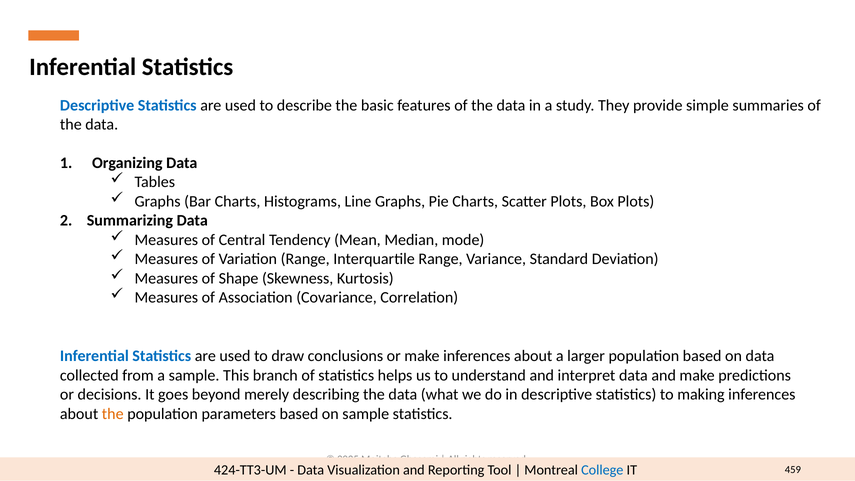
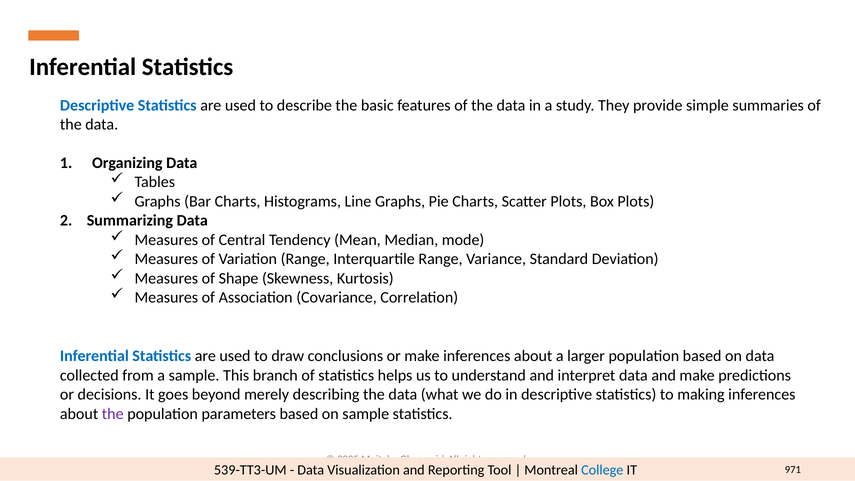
the colour: orange -> purple (113, 414)
424-TT3-UM: 424-TT3-UM -> 539-TT3-UM (250, 470)
459: 459 -> 971 (793, 470)
